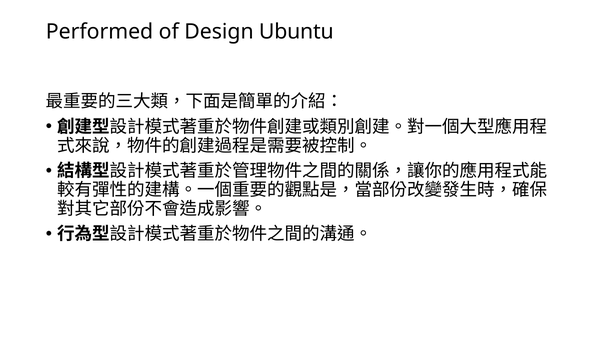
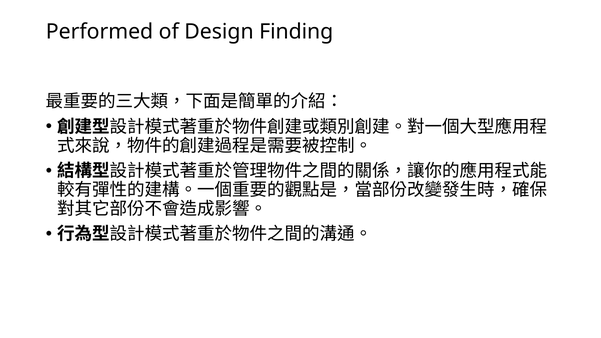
Ubuntu: Ubuntu -> Finding (296, 32)
